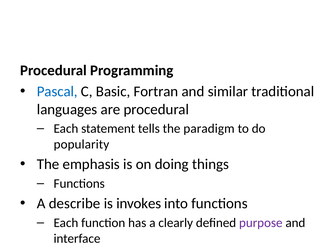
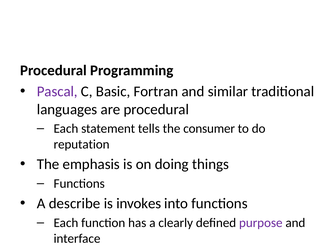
Pascal colour: blue -> purple (57, 91)
paradigm: paradigm -> consumer (209, 128)
popularity: popularity -> reputation (82, 144)
